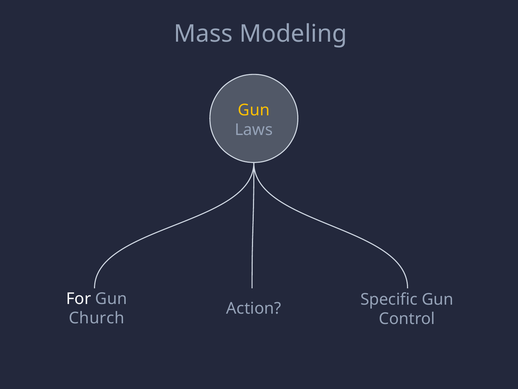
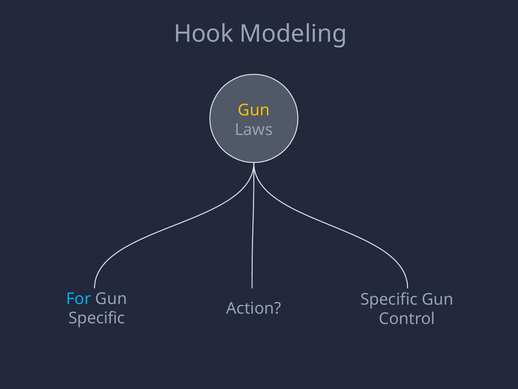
Mass: Mass -> Hook (204, 34)
For colour: white -> light blue (79, 298)
Church: Church -> Specific (97, 318)
